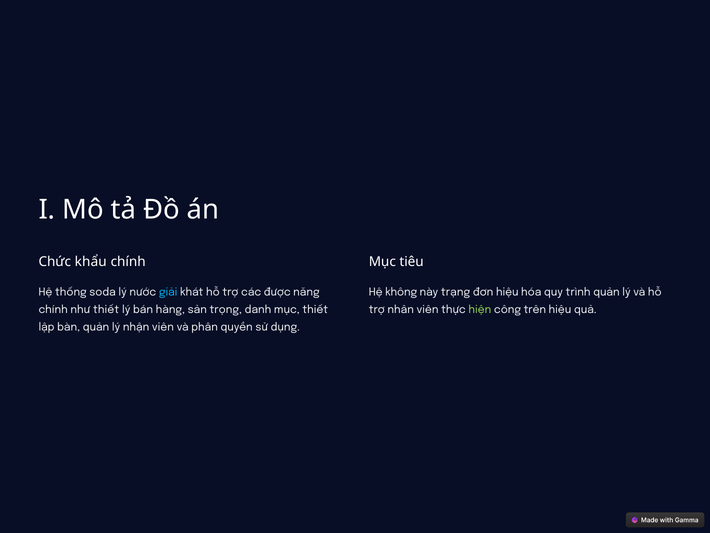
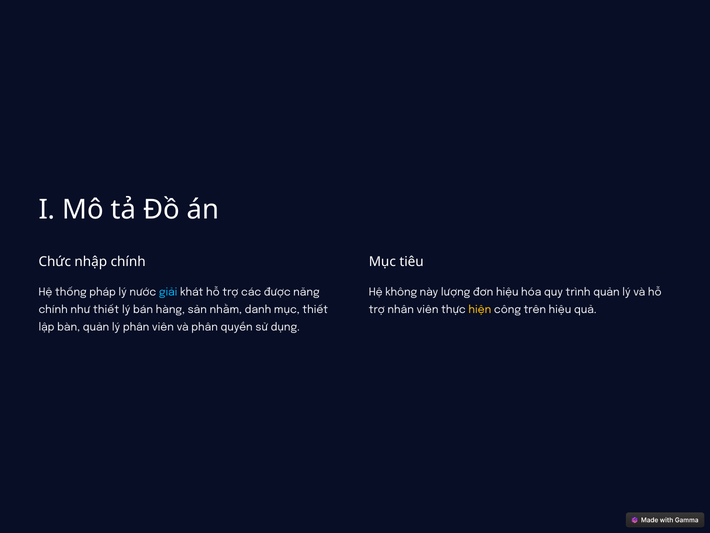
khẩu: khẩu -> nhập (91, 261)
soda: soda -> pháp (103, 292)
trạng: trạng -> lượng (456, 292)
trọng: trọng -> nhằm (226, 309)
hiện colour: light green -> yellow (480, 309)
lý nhận: nhận -> phân (136, 327)
